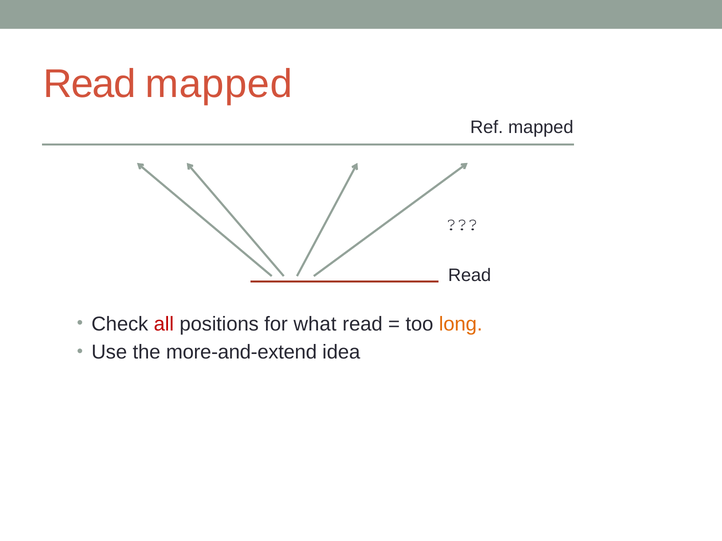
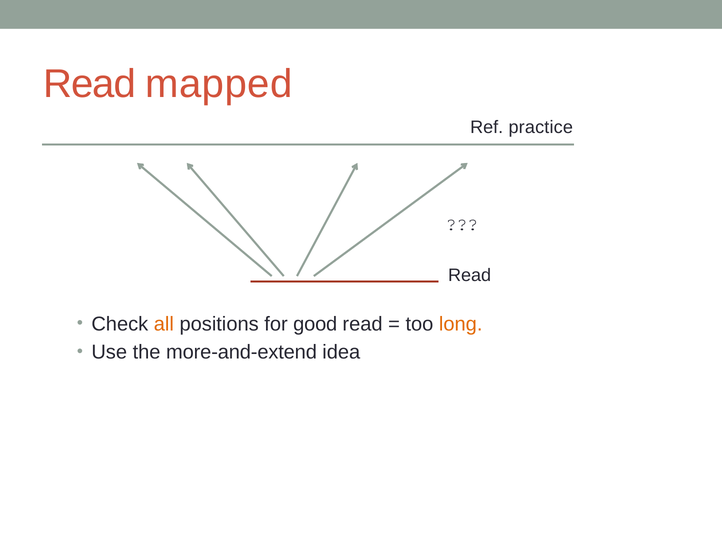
Ref mapped: mapped -> practice (541, 127)
all colour: red -> orange (164, 324)
what: what -> good (315, 324)
